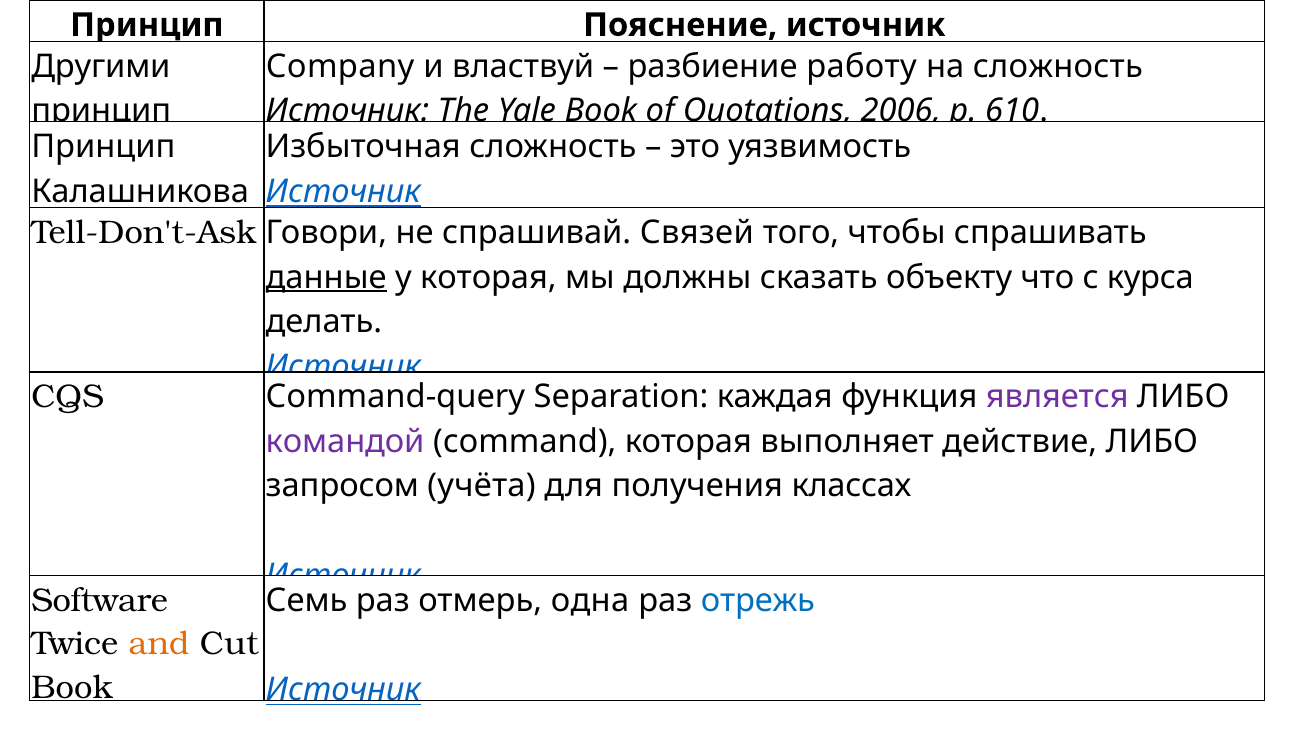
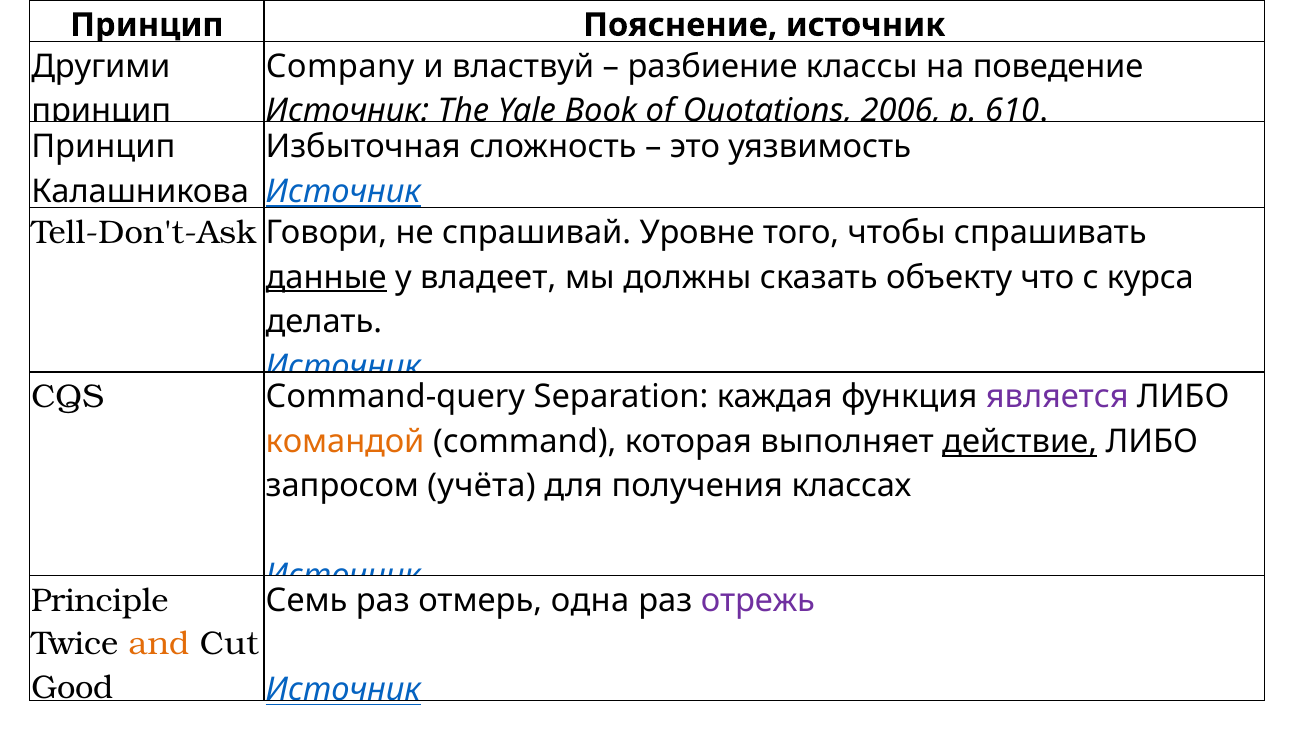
работу: работу -> классы (862, 66)
на сложность: сложность -> поведение (1058, 66)
Связей: Связей -> Уровне (697, 233)
у которая: которая -> владеет (488, 277)
командой colour: purple -> orange (345, 442)
действие underline: none -> present (1020, 442)
Software: Software -> Principle (100, 601)
отрежь colour: blue -> purple (758, 601)
Book: Book -> Good (72, 688)
